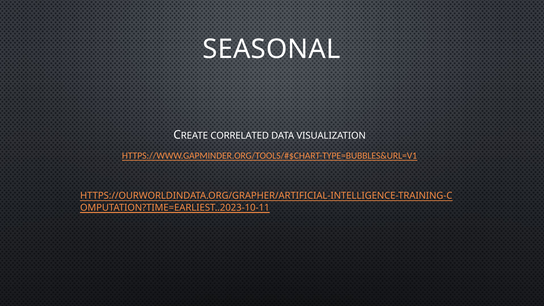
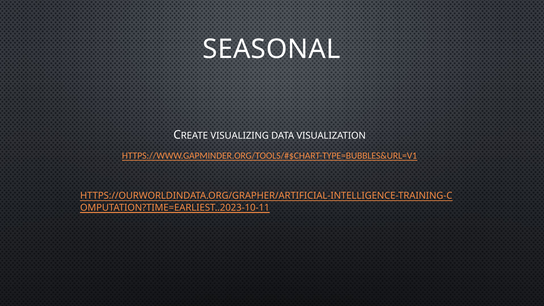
CORRELATED: CORRELATED -> VISUALIZING (240, 136)
